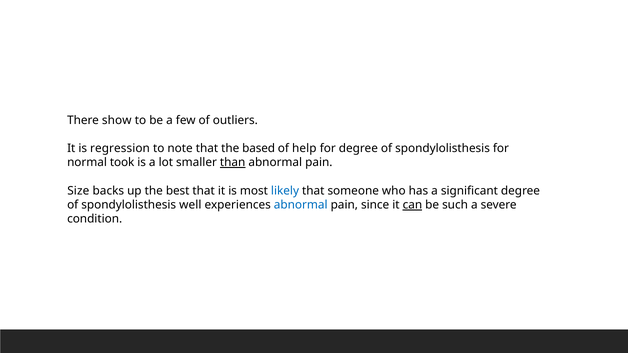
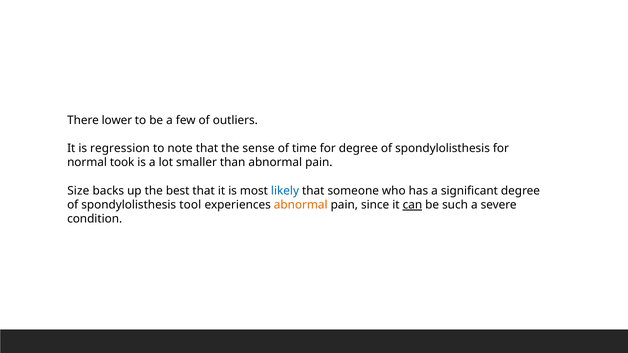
show: show -> lower (117, 120)
based: based -> sense (259, 148)
help: help -> time (304, 148)
than underline: present -> none (233, 163)
well: well -> tool (190, 205)
abnormal colour: blue -> orange (301, 205)
